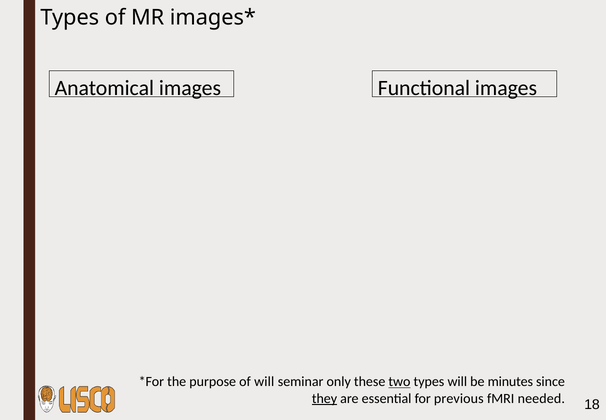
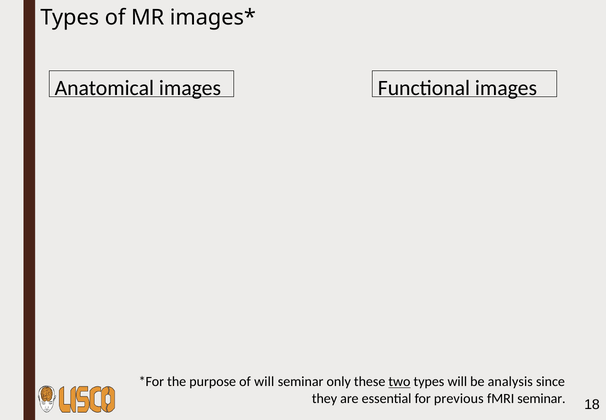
minutes: minutes -> analysis (510, 381)
they underline: present -> none (325, 398)
fMRI needed: needed -> seminar (541, 398)
